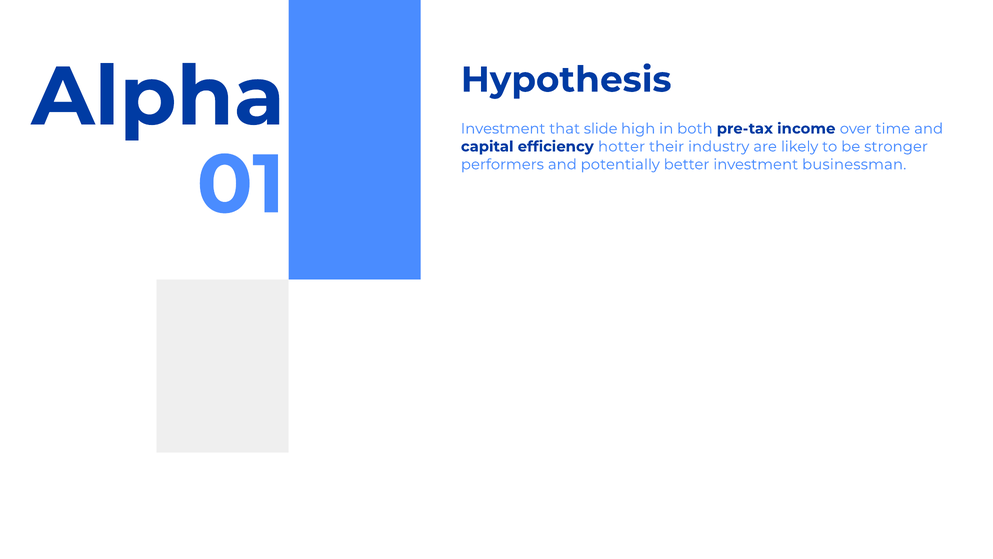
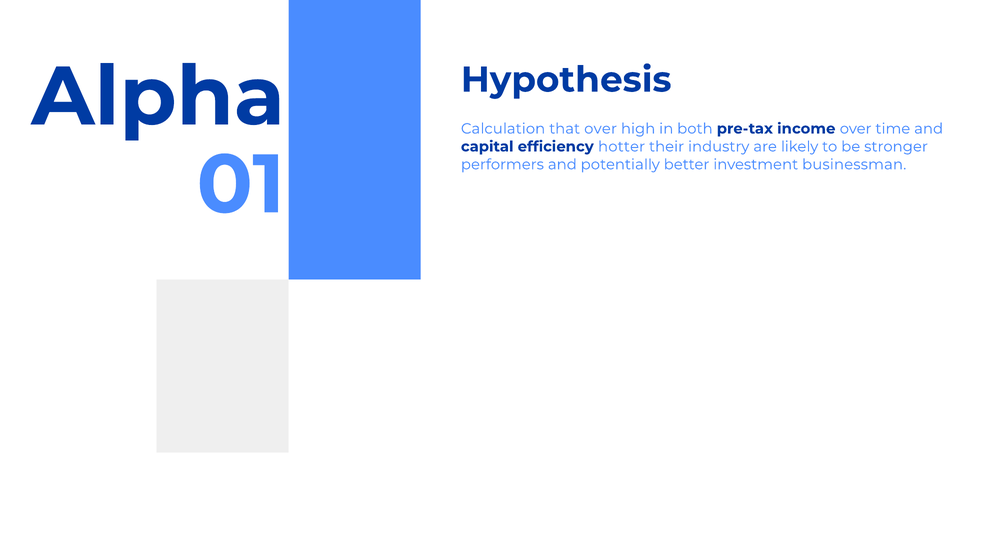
Investment: Investment -> Calculation (503, 129)
that slide: slide -> over (601, 129)
